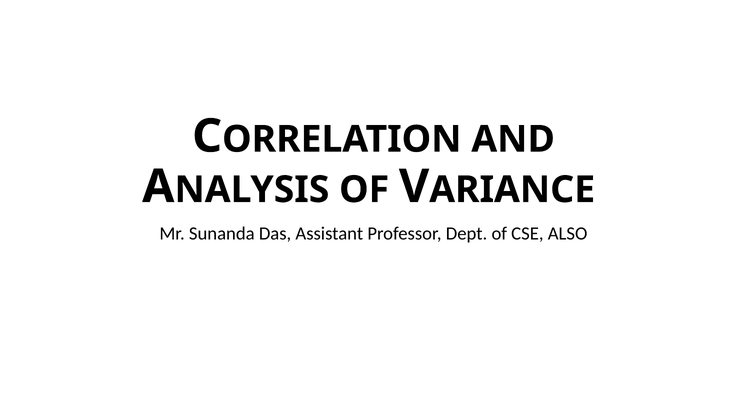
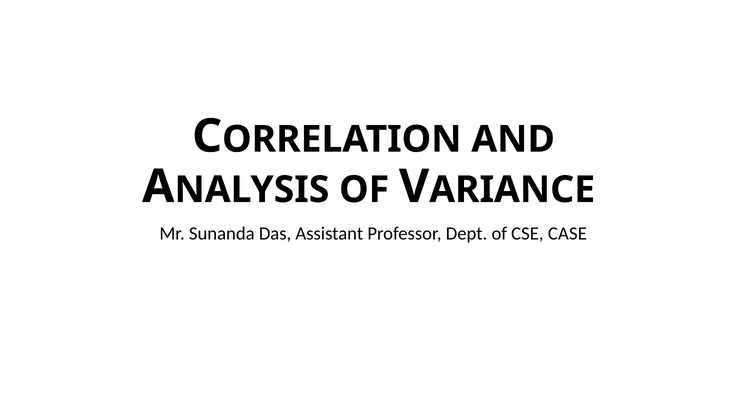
ALSO: ALSO -> CASE (567, 233)
